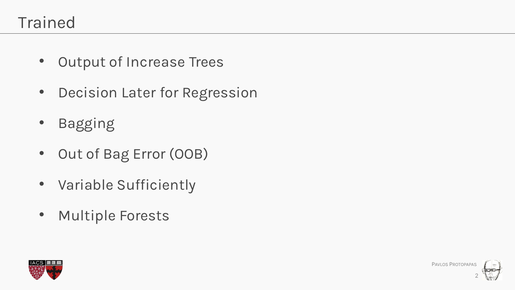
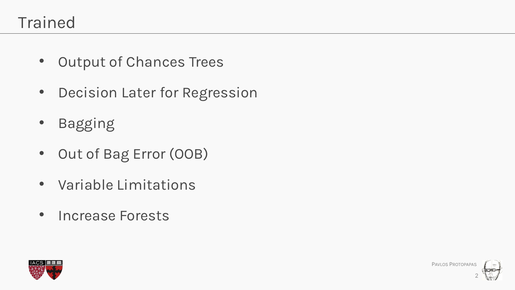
Increase: Increase -> Chances (156, 62)
Sufficiently: Sufficiently -> Limitations (156, 185)
Multiple: Multiple -> Increase (87, 215)
